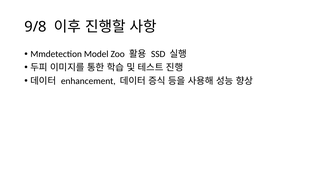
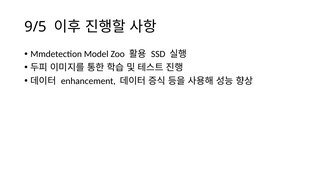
9/8: 9/8 -> 9/5 (36, 27)
